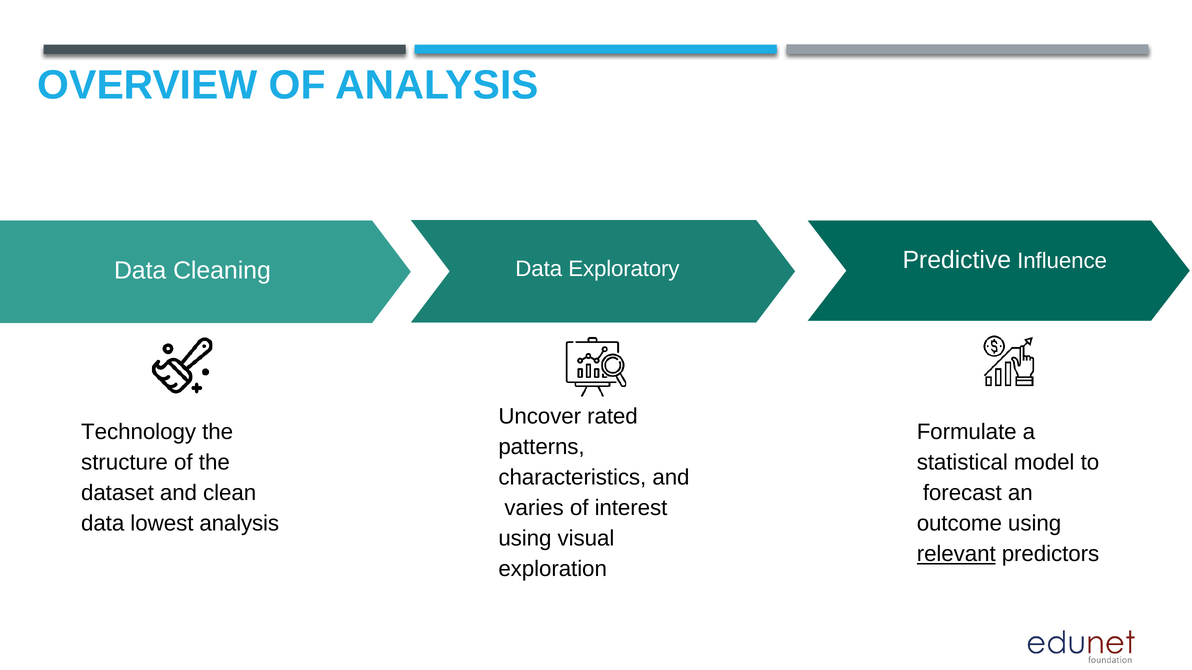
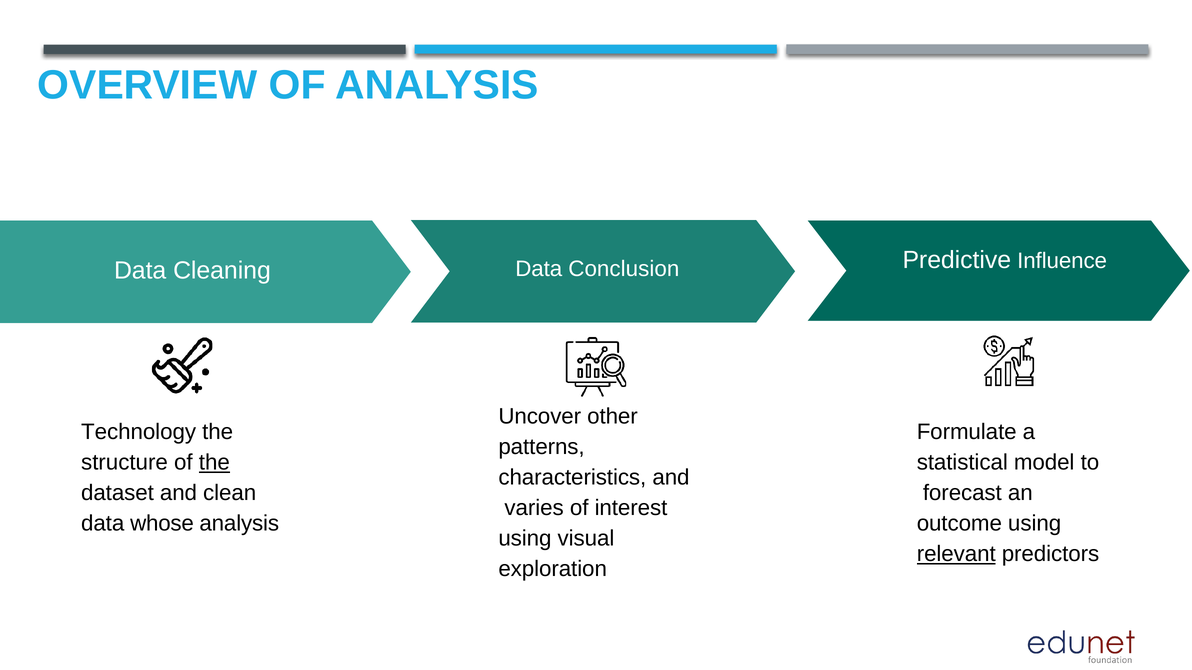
Exploratory: Exploratory -> Conclusion (624, 269)
rated: rated -> other (612, 417)
the underline: none -> present (214, 463)
lowest: lowest -> whose (162, 524)
